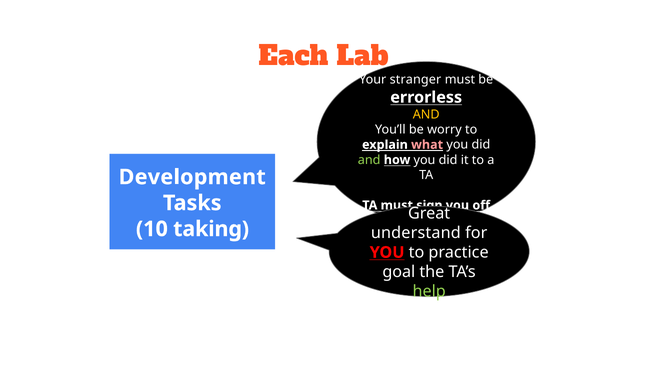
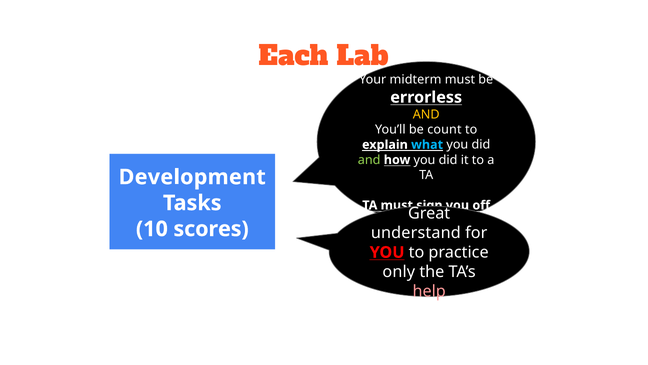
stranger: stranger -> midterm (416, 80)
worry: worry -> count (444, 129)
what colour: pink -> light blue (427, 144)
taking: taking -> scores (211, 229)
goal: goal -> only (399, 272)
help colour: light green -> pink (429, 291)
